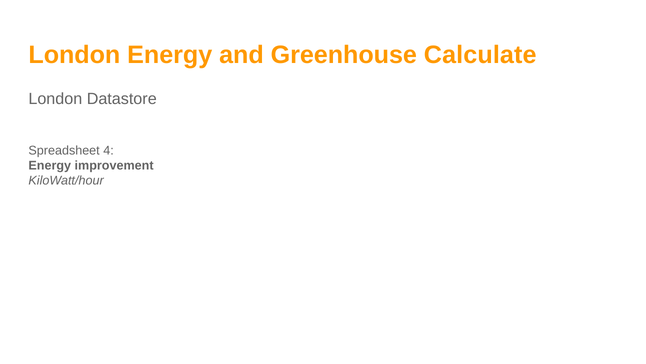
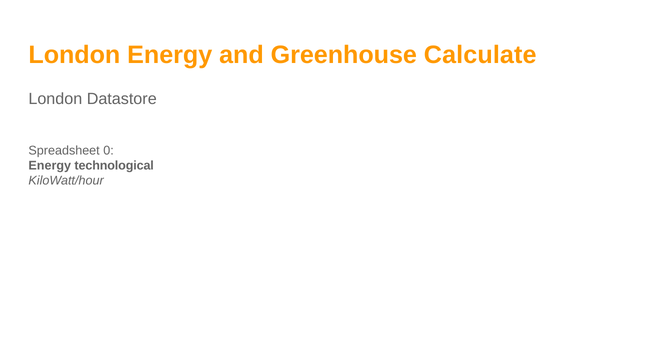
4: 4 -> 0 (109, 150)
improvement: improvement -> technological (114, 165)
